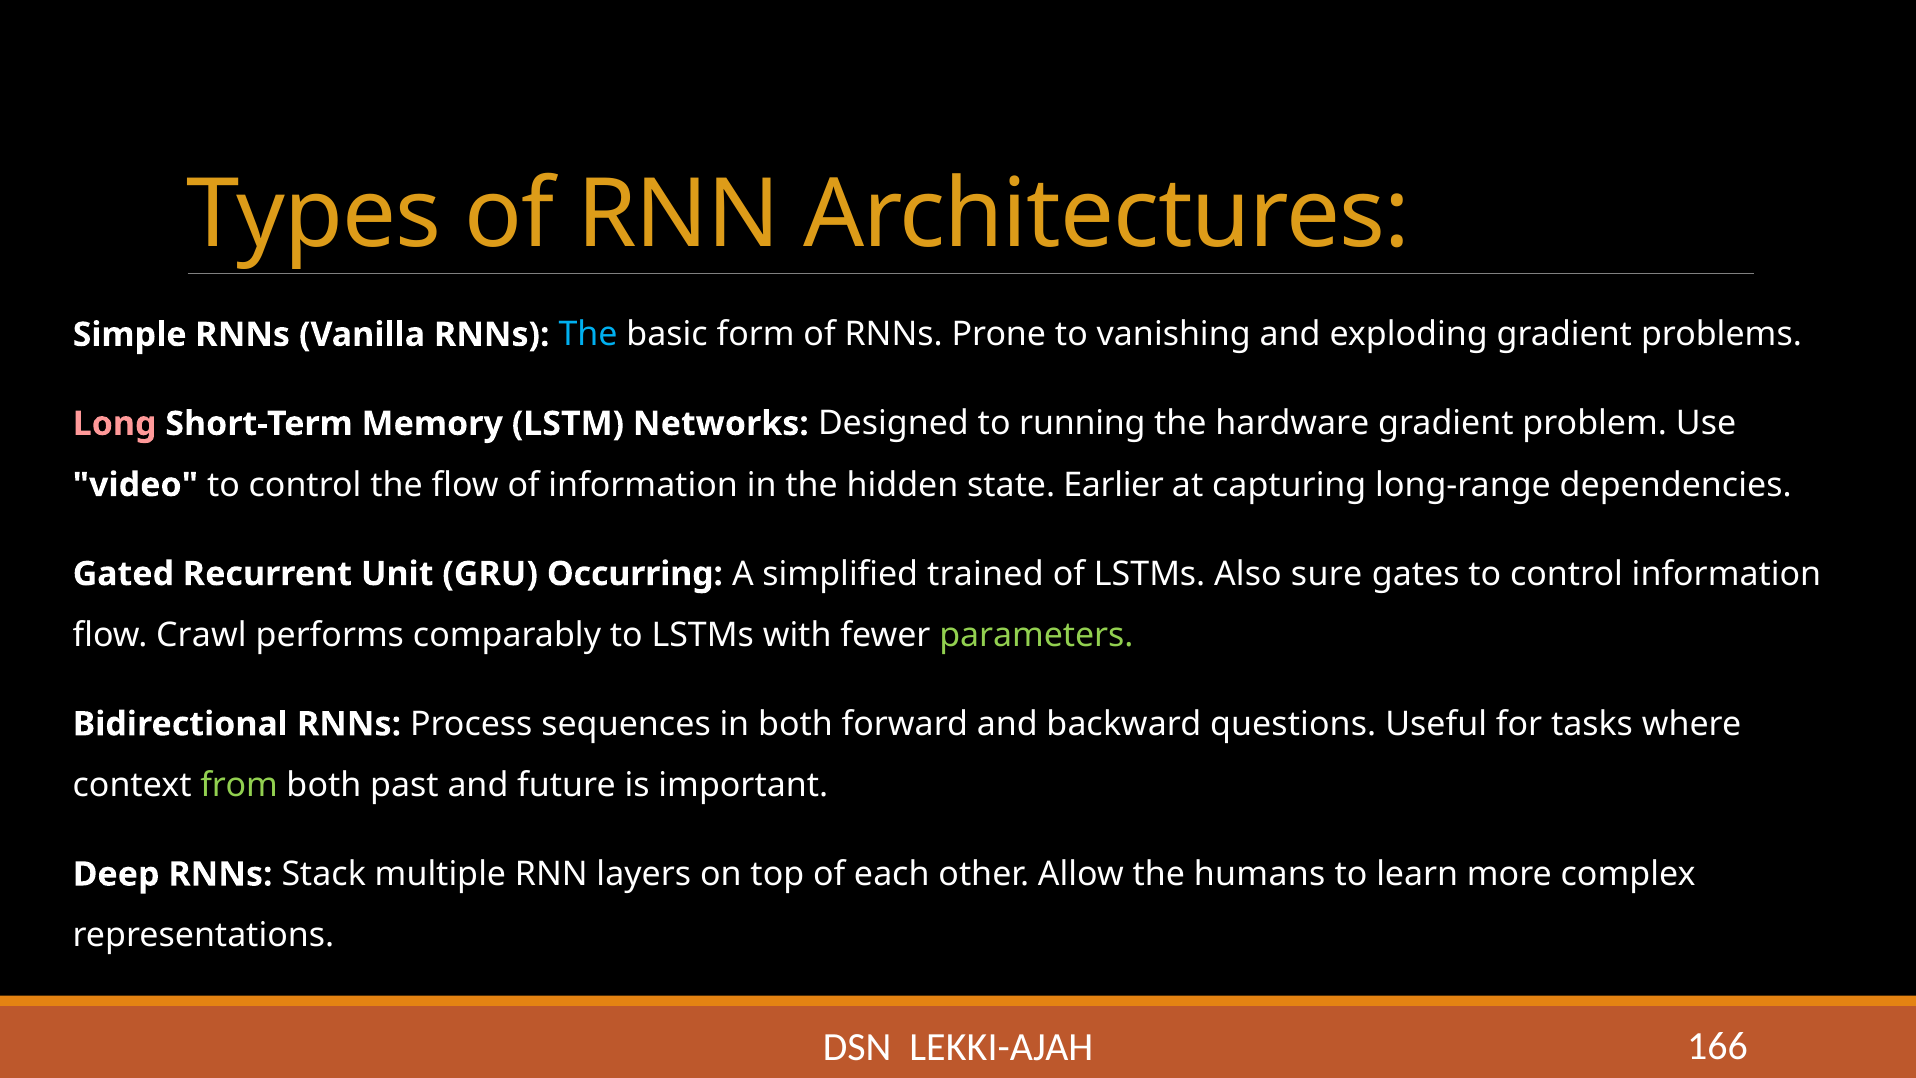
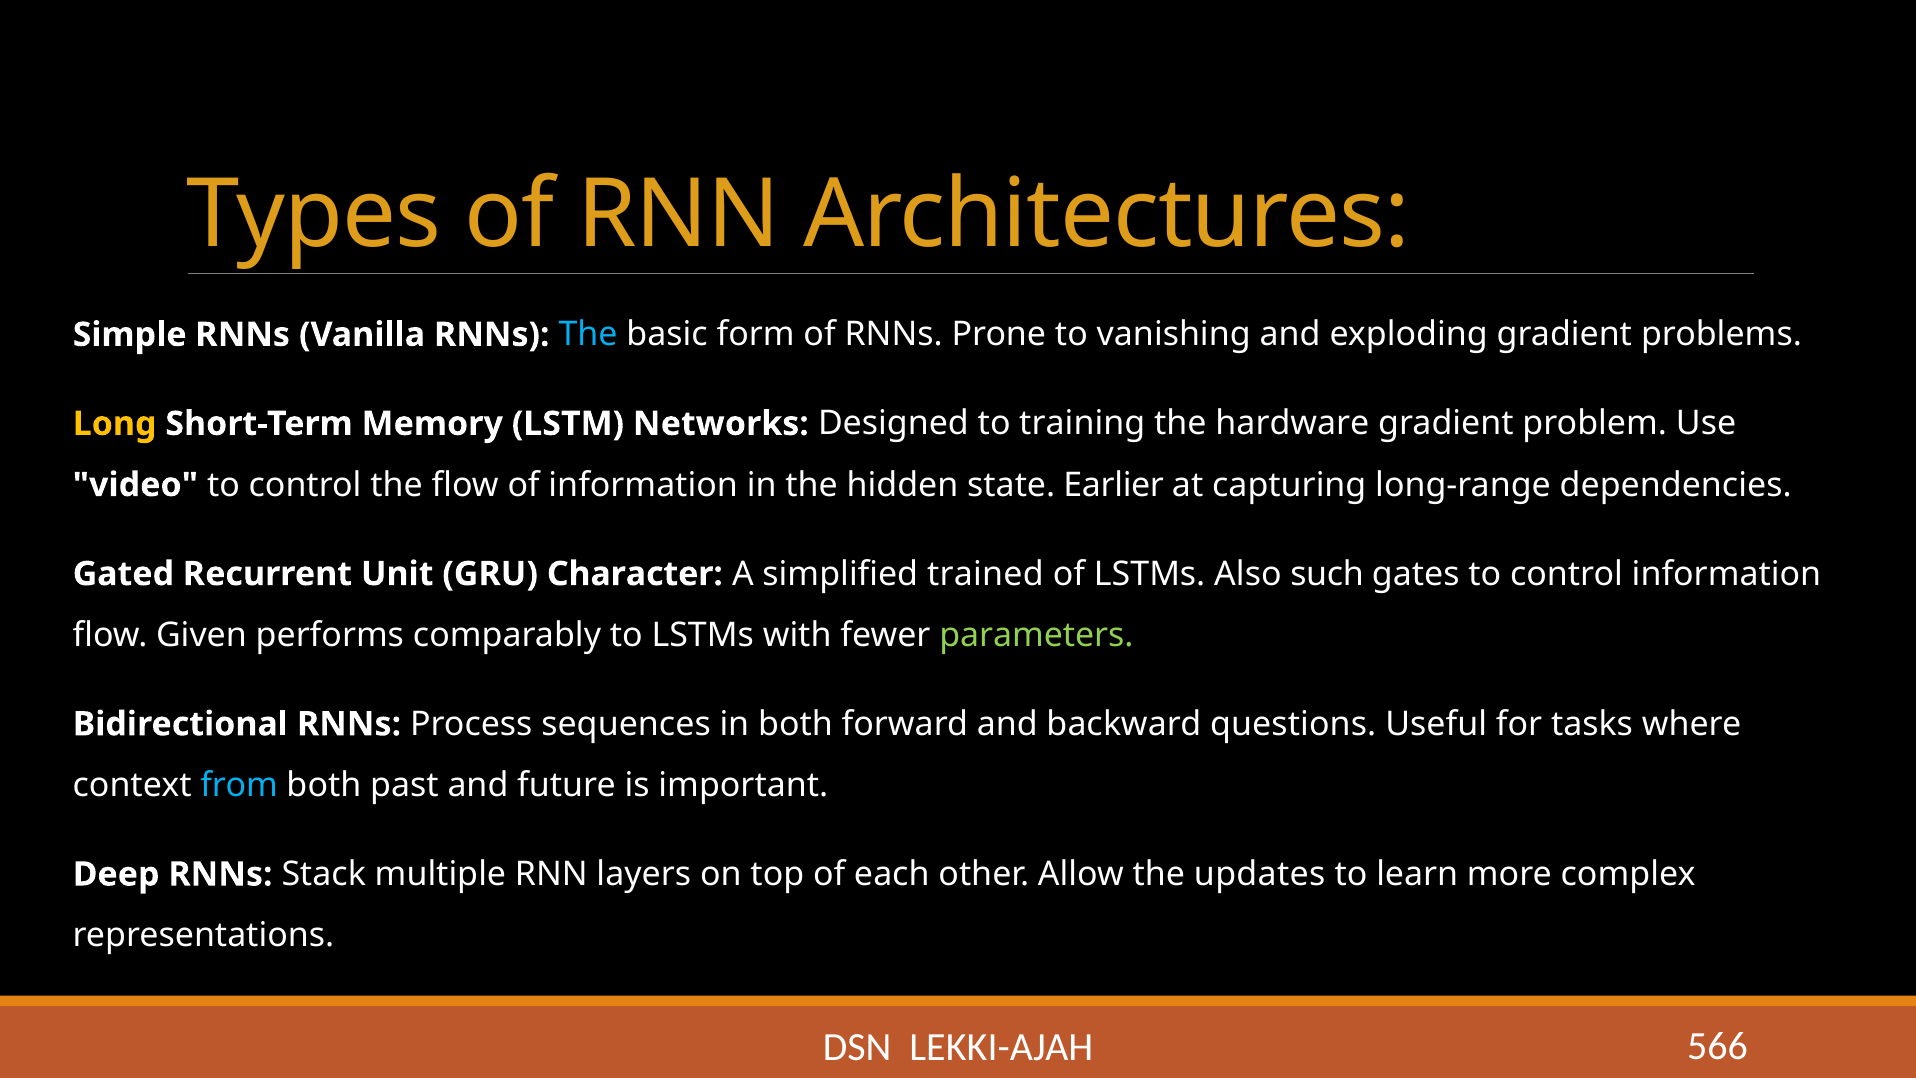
Long colour: pink -> yellow (115, 424)
running: running -> training (1082, 424)
Occurring: Occurring -> Character (635, 574)
sure: sure -> such (1327, 574)
Crawl: Crawl -> Given (201, 635)
from colour: light green -> light blue (239, 785)
humans: humans -> updates (1260, 874)
166: 166 -> 566 (1717, 1046)
